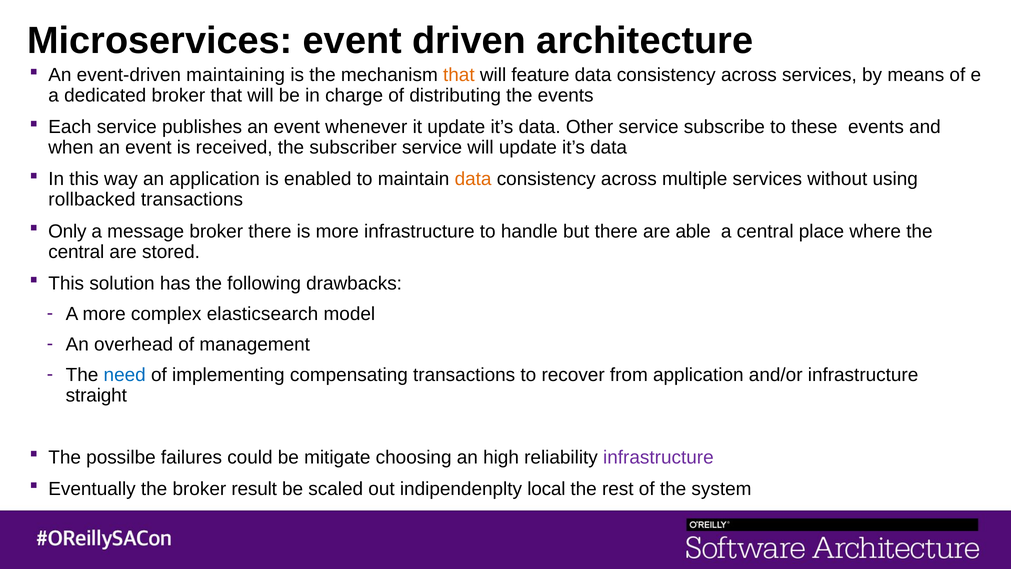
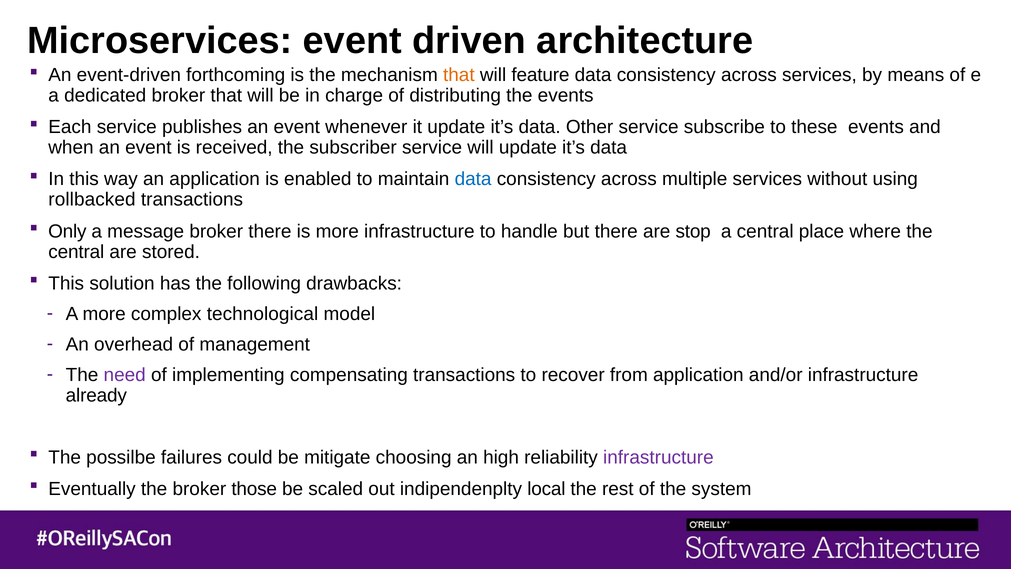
maintaining: maintaining -> forthcoming (236, 75)
data colour: orange -> blue (473, 179)
able: able -> stop (693, 231)
elasticsearch: elasticsearch -> technological (262, 314)
need colour: blue -> purple (125, 375)
straight: straight -> already (96, 395)
result: result -> those (254, 489)
